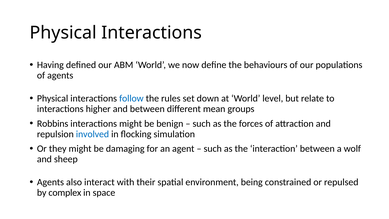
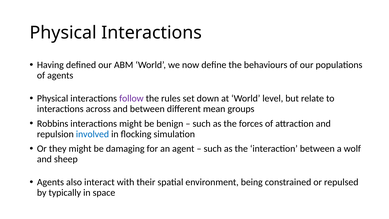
follow colour: blue -> purple (131, 98)
higher: higher -> across (98, 109)
complex: complex -> typically (65, 192)
